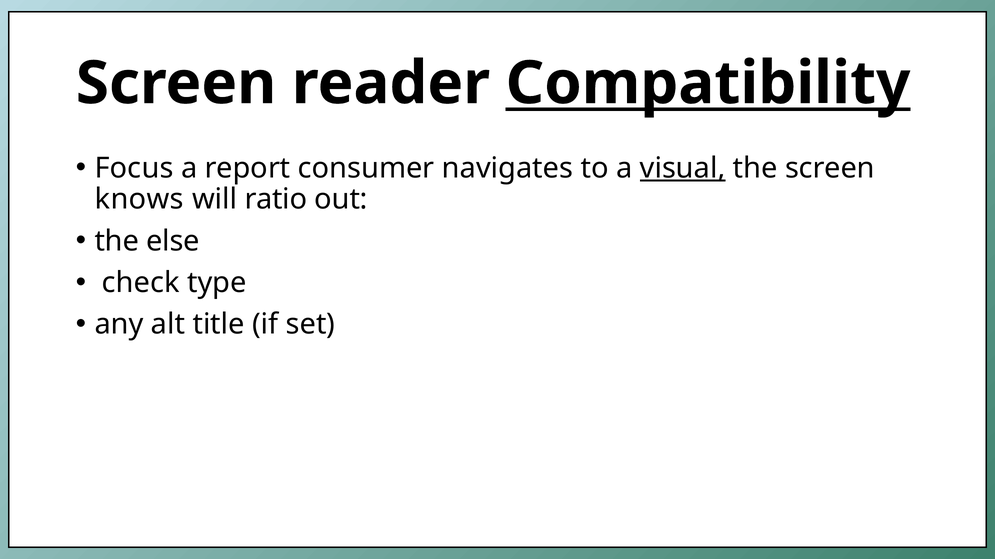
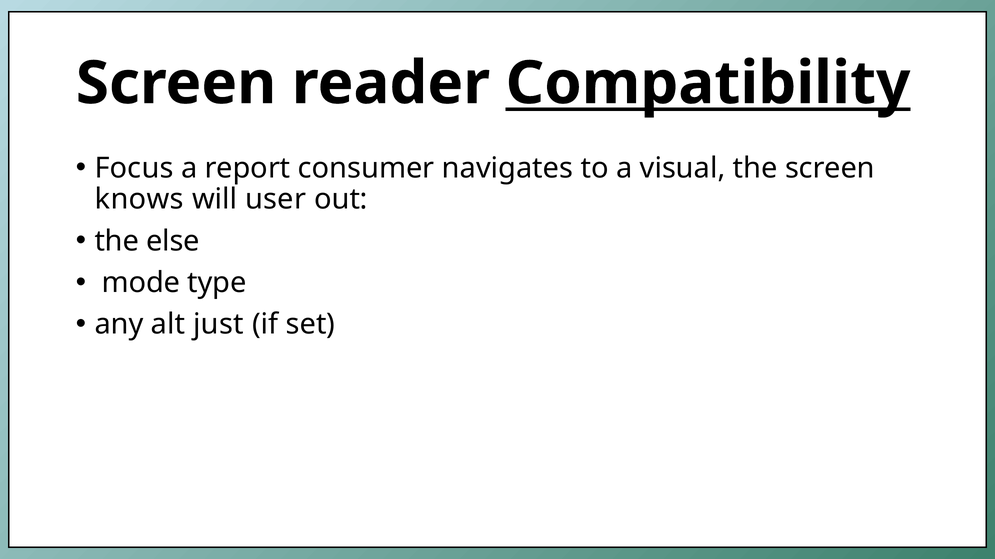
visual underline: present -> none (683, 168)
ratio: ratio -> user (276, 200)
check: check -> mode (141, 283)
title: title -> just (218, 325)
